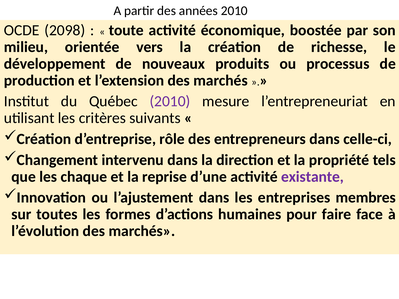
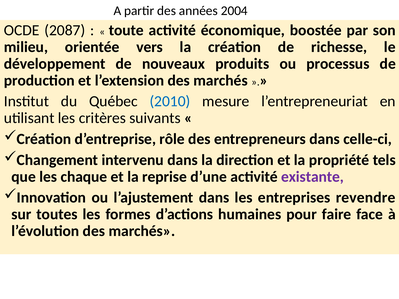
années 2010: 2010 -> 2004 (234, 11)
2098: 2098 -> 2087 (65, 30)
2010 colour: purple -> blue (170, 101)
membres: membres -> revendre (366, 198)
